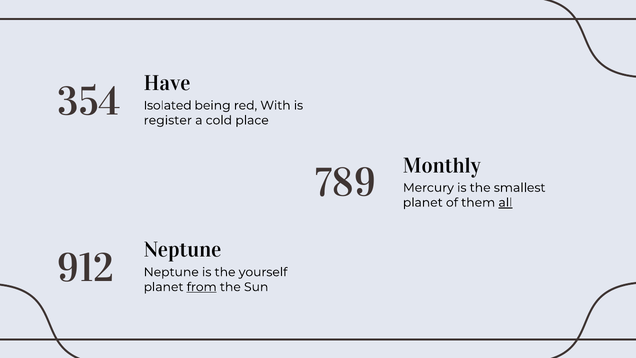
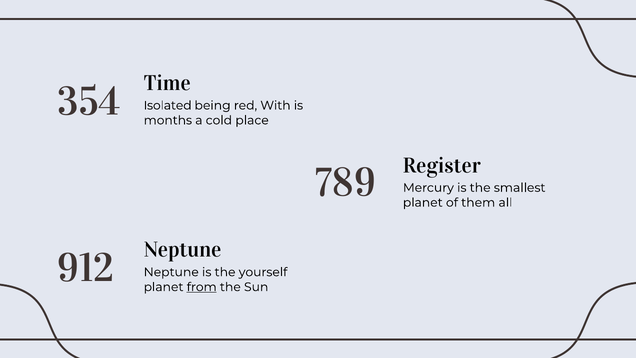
Have: Have -> Time (167, 83)
register: register -> months (168, 120)
Monthly: Monthly -> Register (442, 166)
all underline: present -> none (505, 202)
